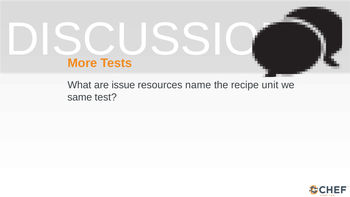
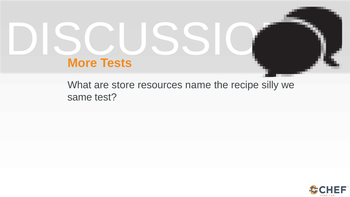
issue: issue -> store (123, 85)
unit: unit -> silly (270, 85)
